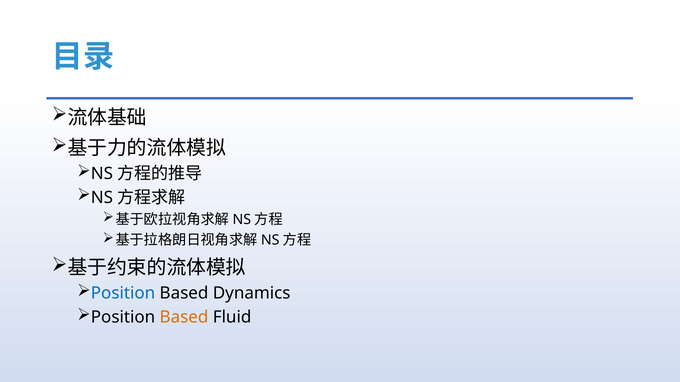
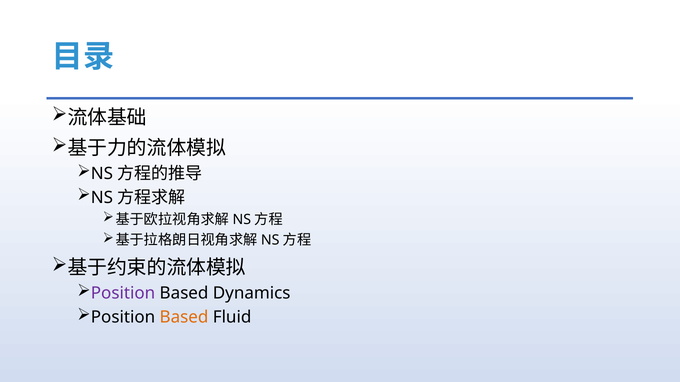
Position colour: blue -> purple (123, 294)
